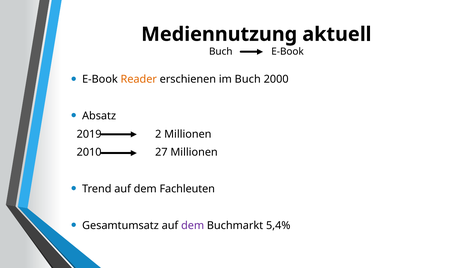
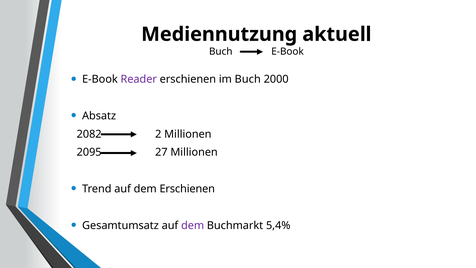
Reader colour: orange -> purple (139, 79)
2019: 2019 -> 2082 (89, 134)
2010: 2010 -> 2095 (89, 152)
dem Fachleuten: Fachleuten -> Erschienen (187, 189)
